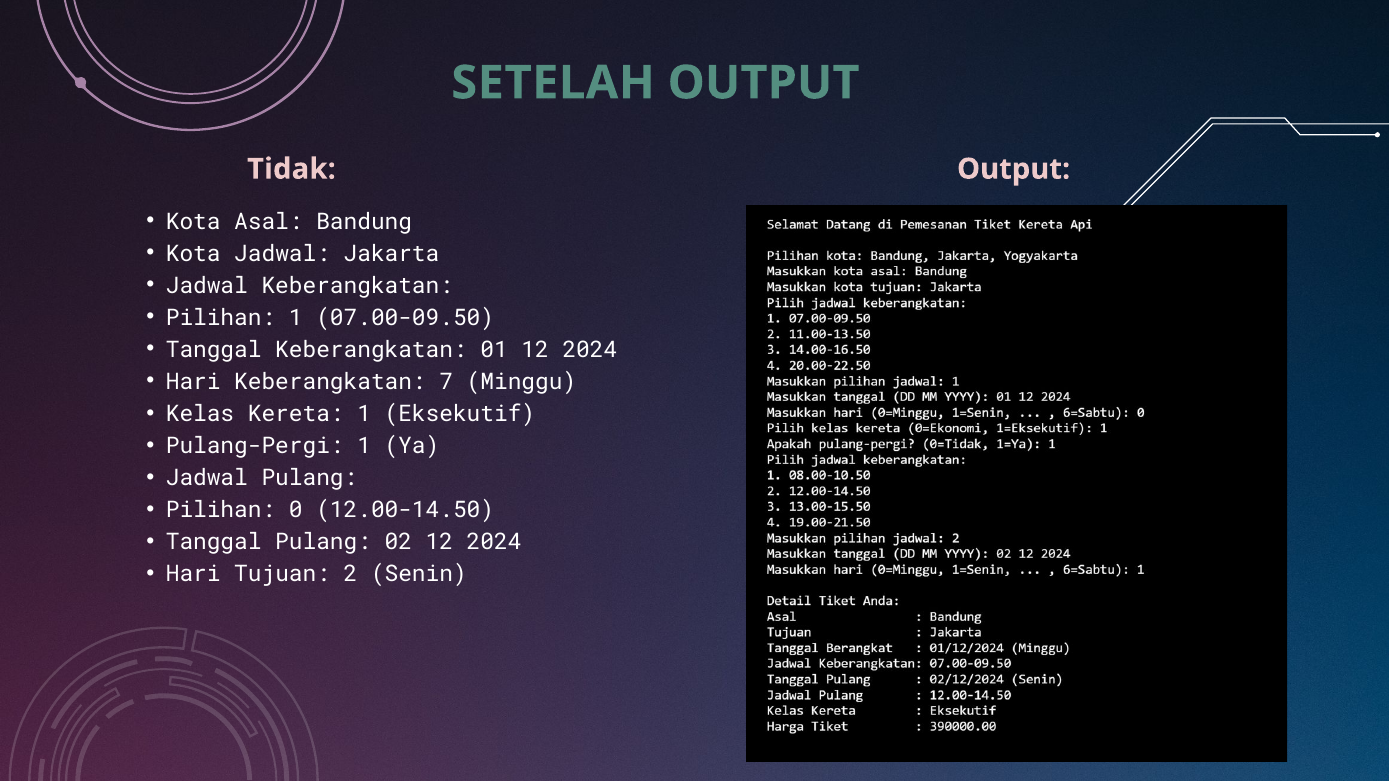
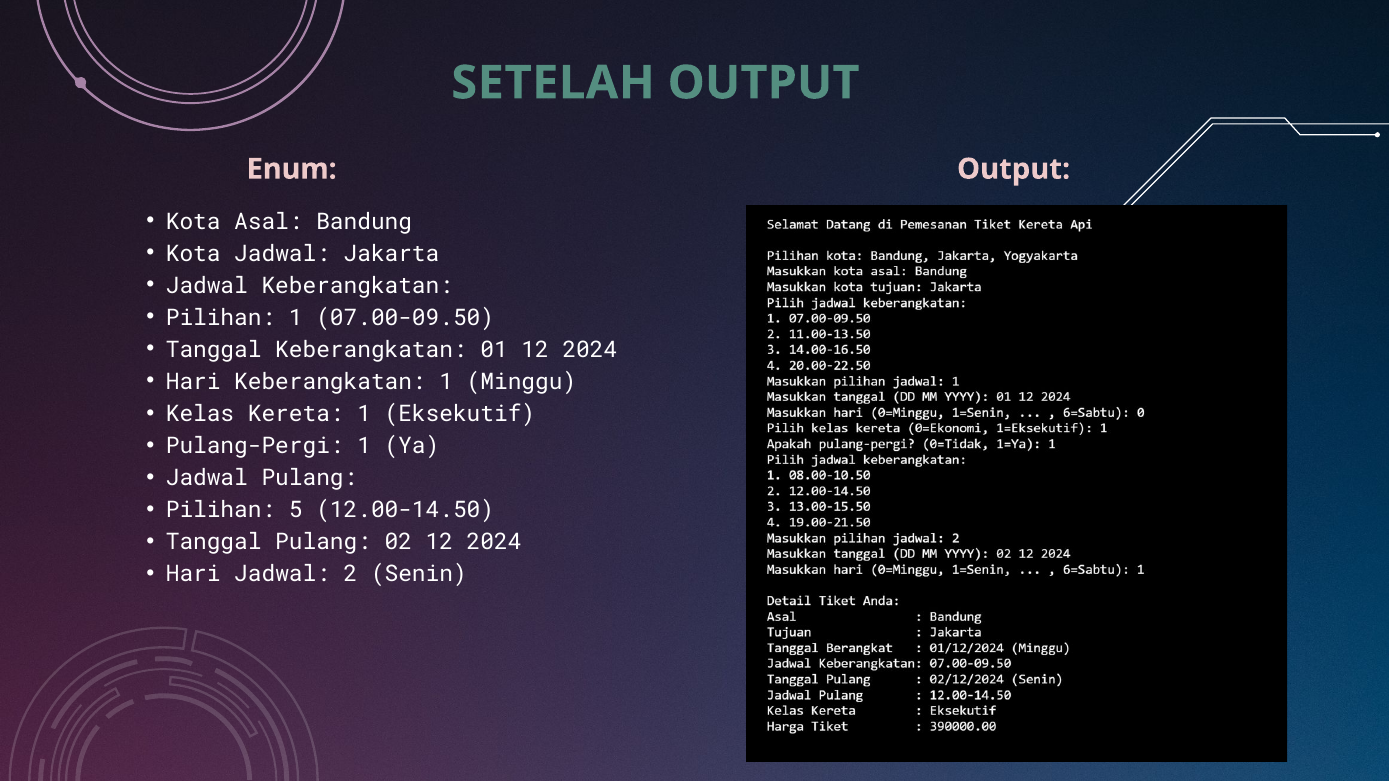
Tidak: Tidak -> Enum (292, 169)
Keberangkatan 7: 7 -> 1 (446, 382)
0: 0 -> 5 (296, 510)
Hari Tujuan: Tujuan -> Jadwal (282, 574)
